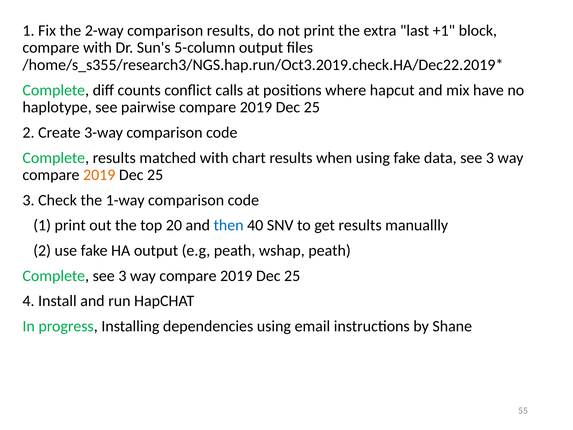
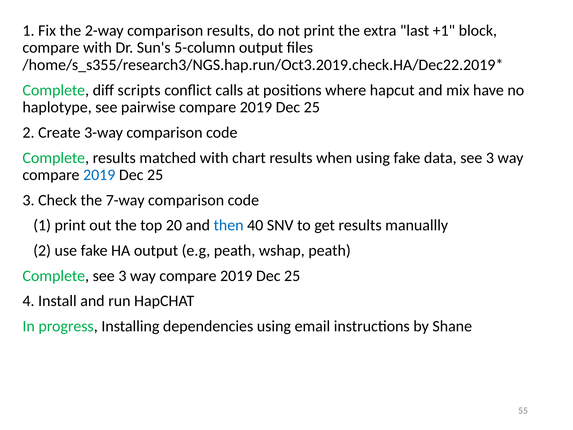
counts: counts -> scripts (139, 90)
2019 colour: orange -> blue (99, 175)
1-way: 1-way -> 7-way (125, 200)
